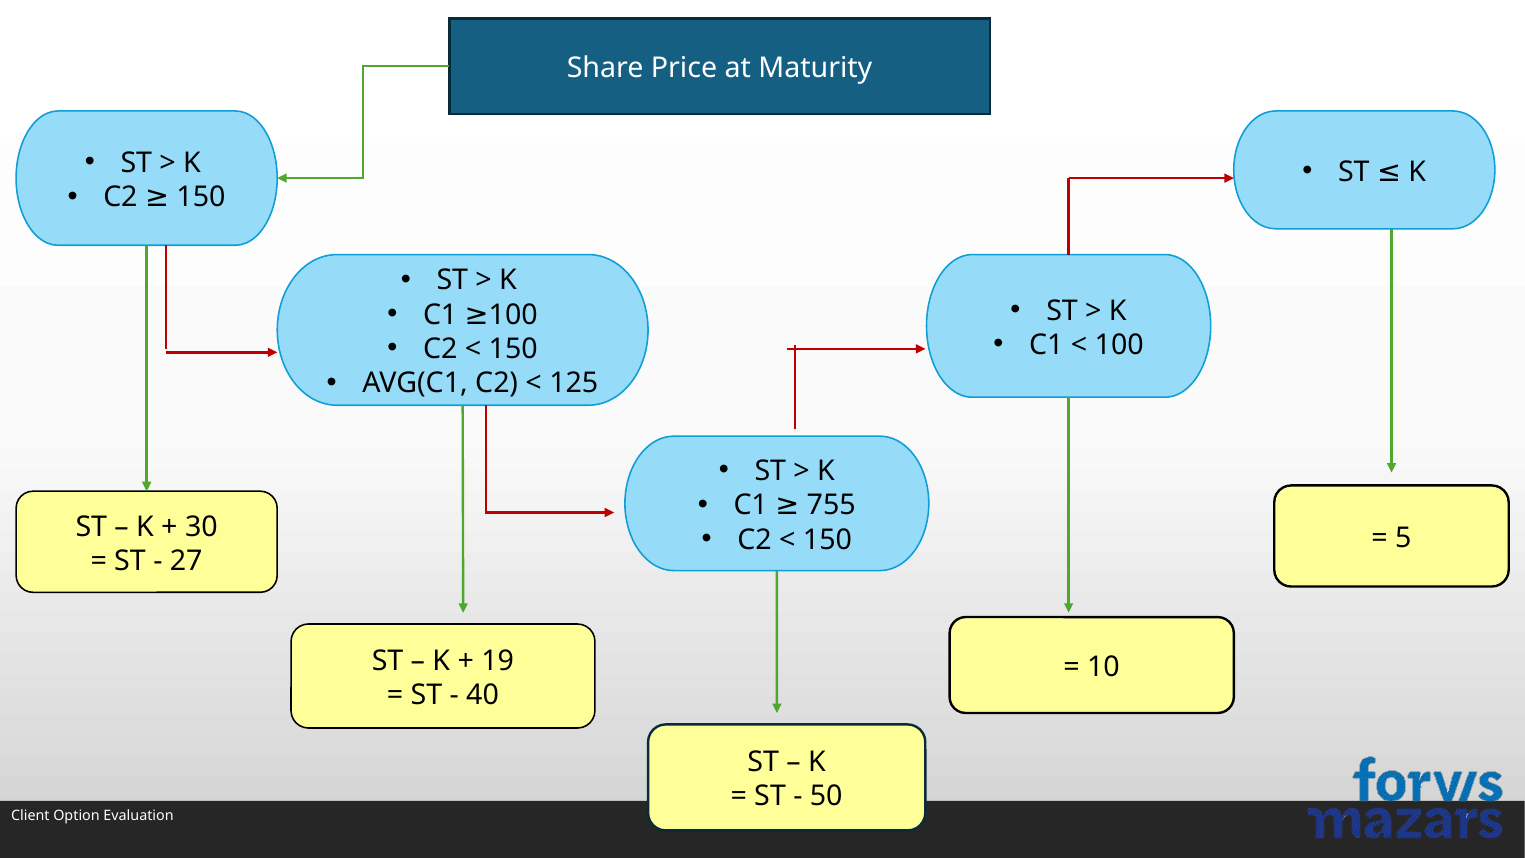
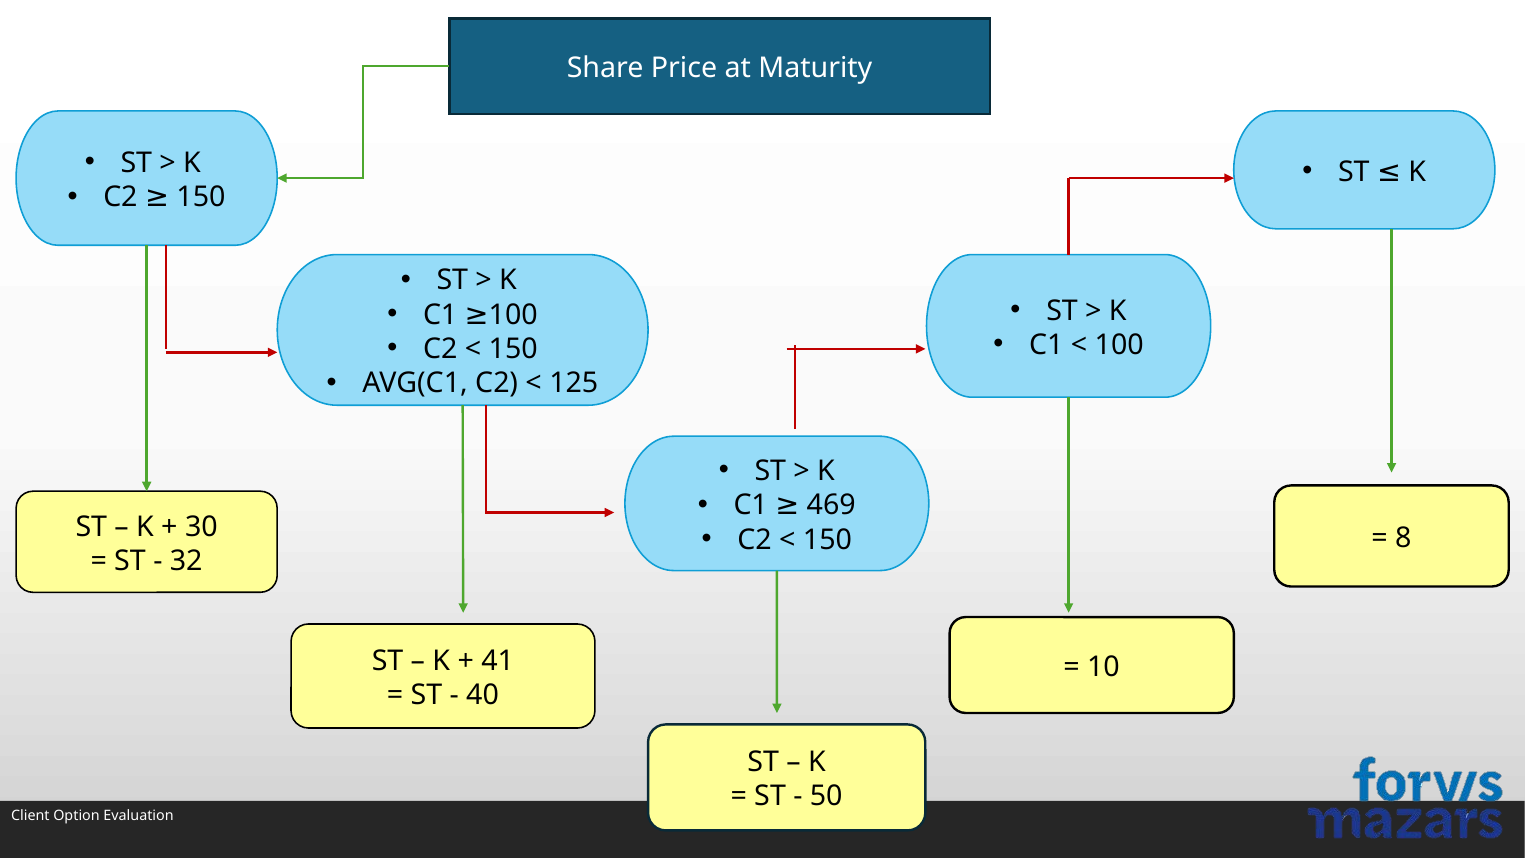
755: 755 -> 469 (831, 505)
5: 5 -> 8 (1403, 538)
27: 27 -> 32 (186, 561)
19: 19 -> 41 (498, 661)
